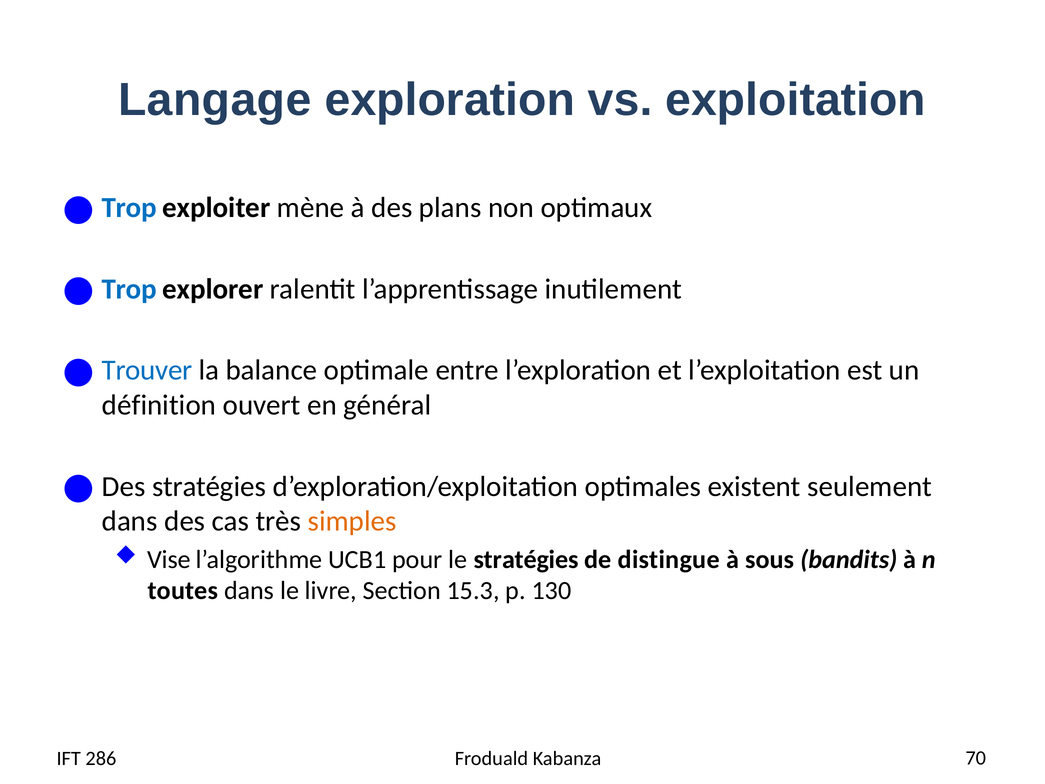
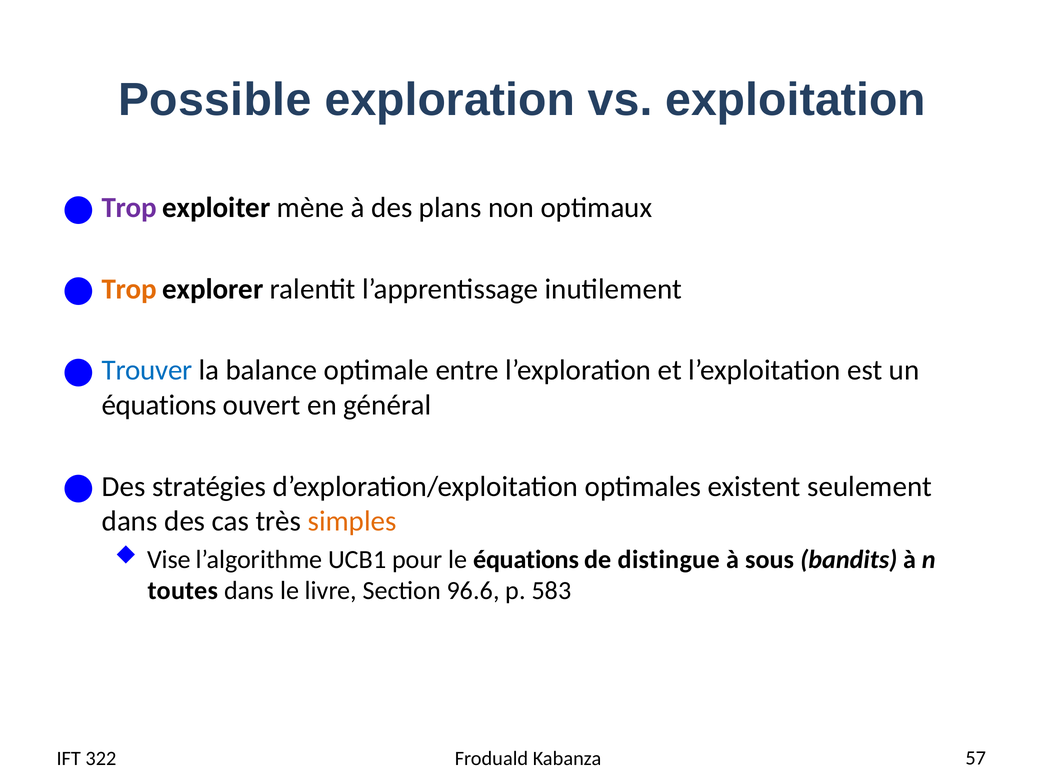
Langage: Langage -> Possible (215, 100)
Trop colour: blue -> purple (129, 208)
Trop colour: blue -> orange (129, 289)
définition: définition -> équations (159, 405)
le stratégies: stratégies -> équations (526, 559)
15.3: 15.3 -> 96.6 (473, 591)
130: 130 -> 583 (551, 591)
286: 286 -> 322 (101, 758)
70: 70 -> 57 (976, 758)
